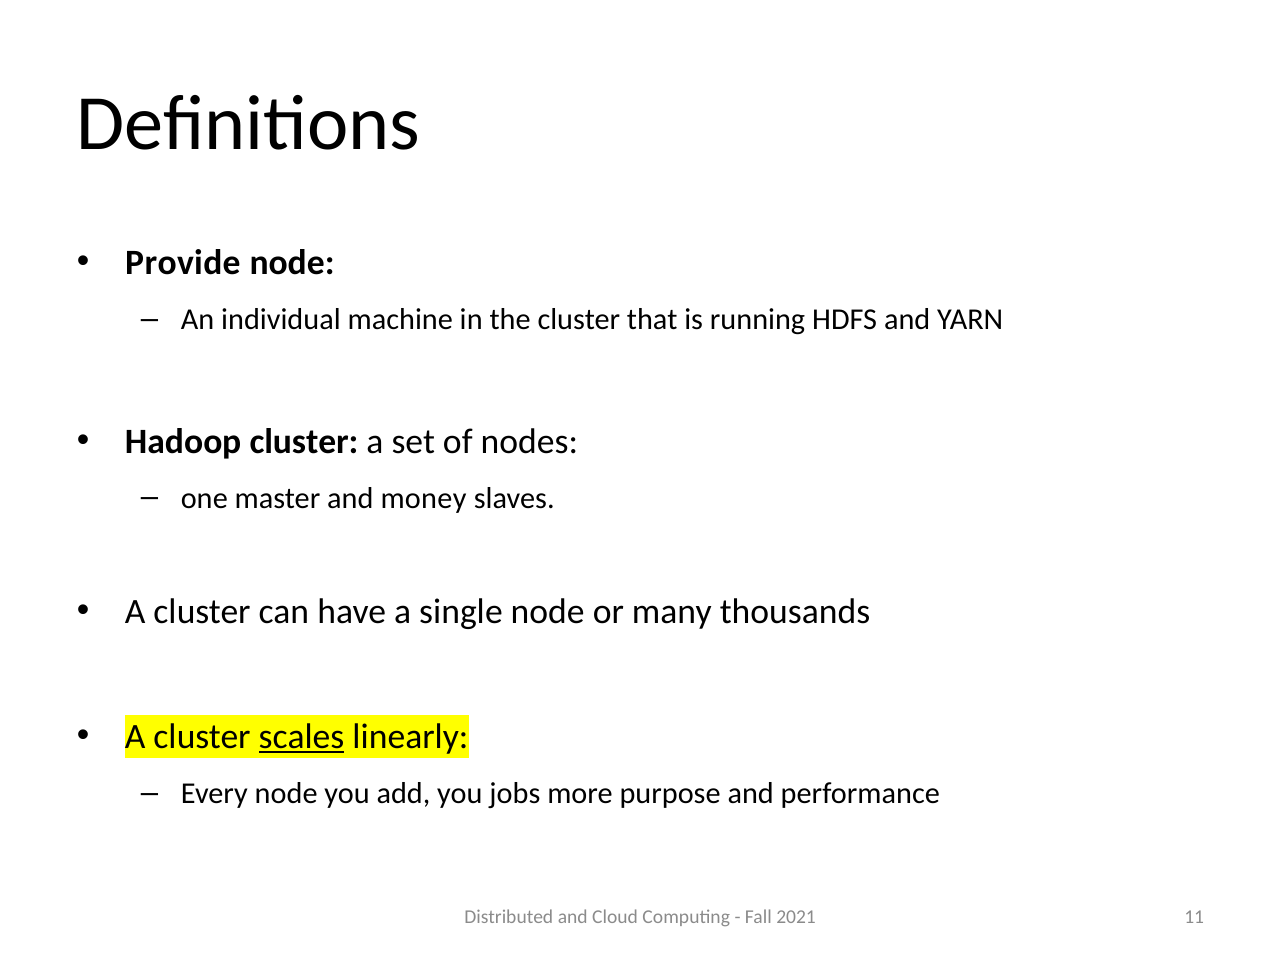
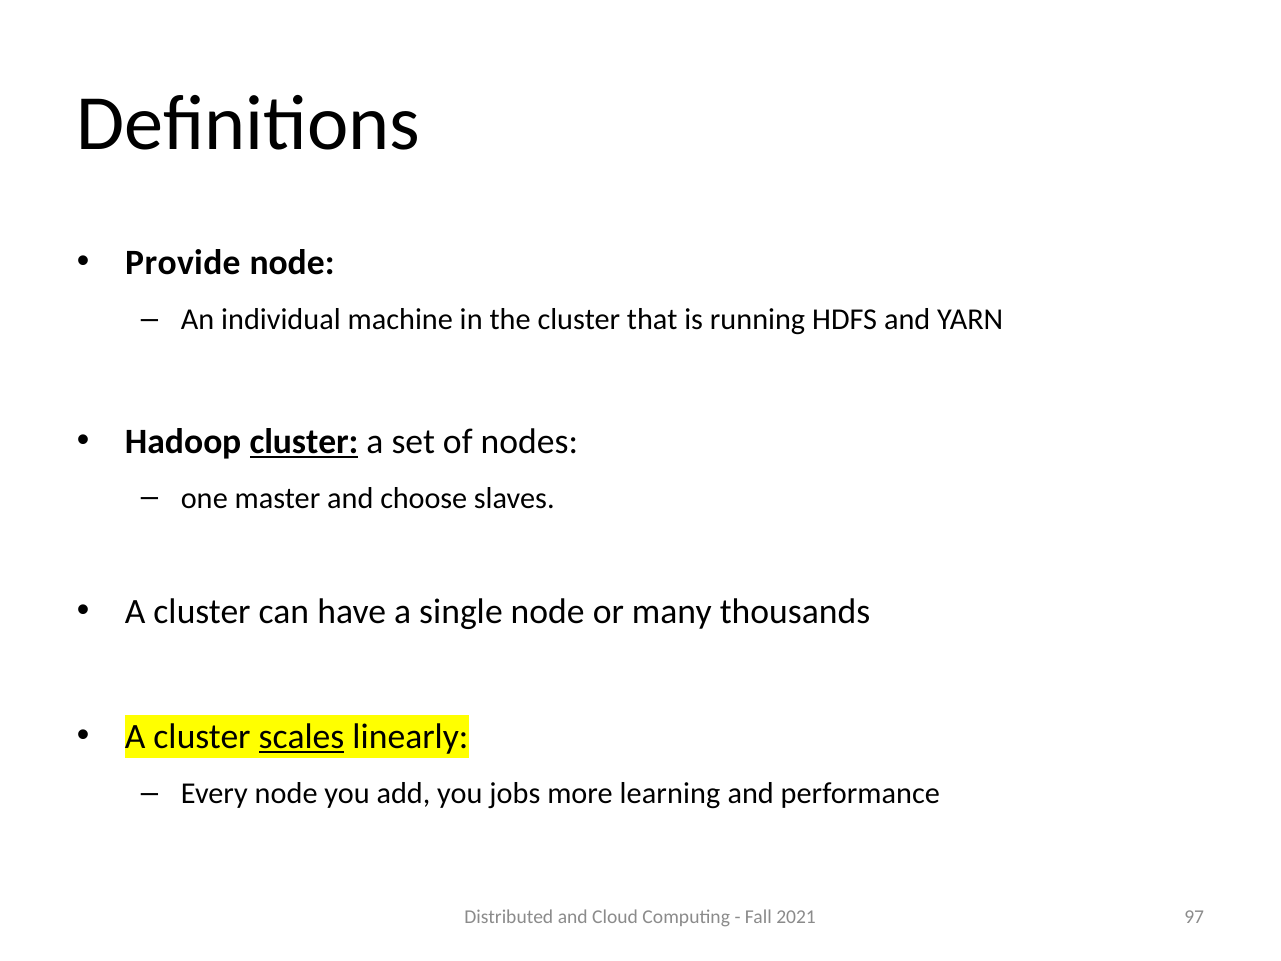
cluster underline: none -> present (304, 442)
money: money -> choose (424, 498)
purpose: purpose -> learning (670, 793)
11: 11 -> 97 (1194, 917)
